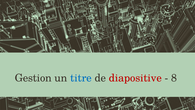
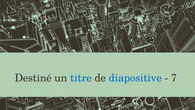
Gestion: Gestion -> Destiné (33, 78)
diapositive colour: red -> blue (135, 78)
8: 8 -> 7 (174, 78)
